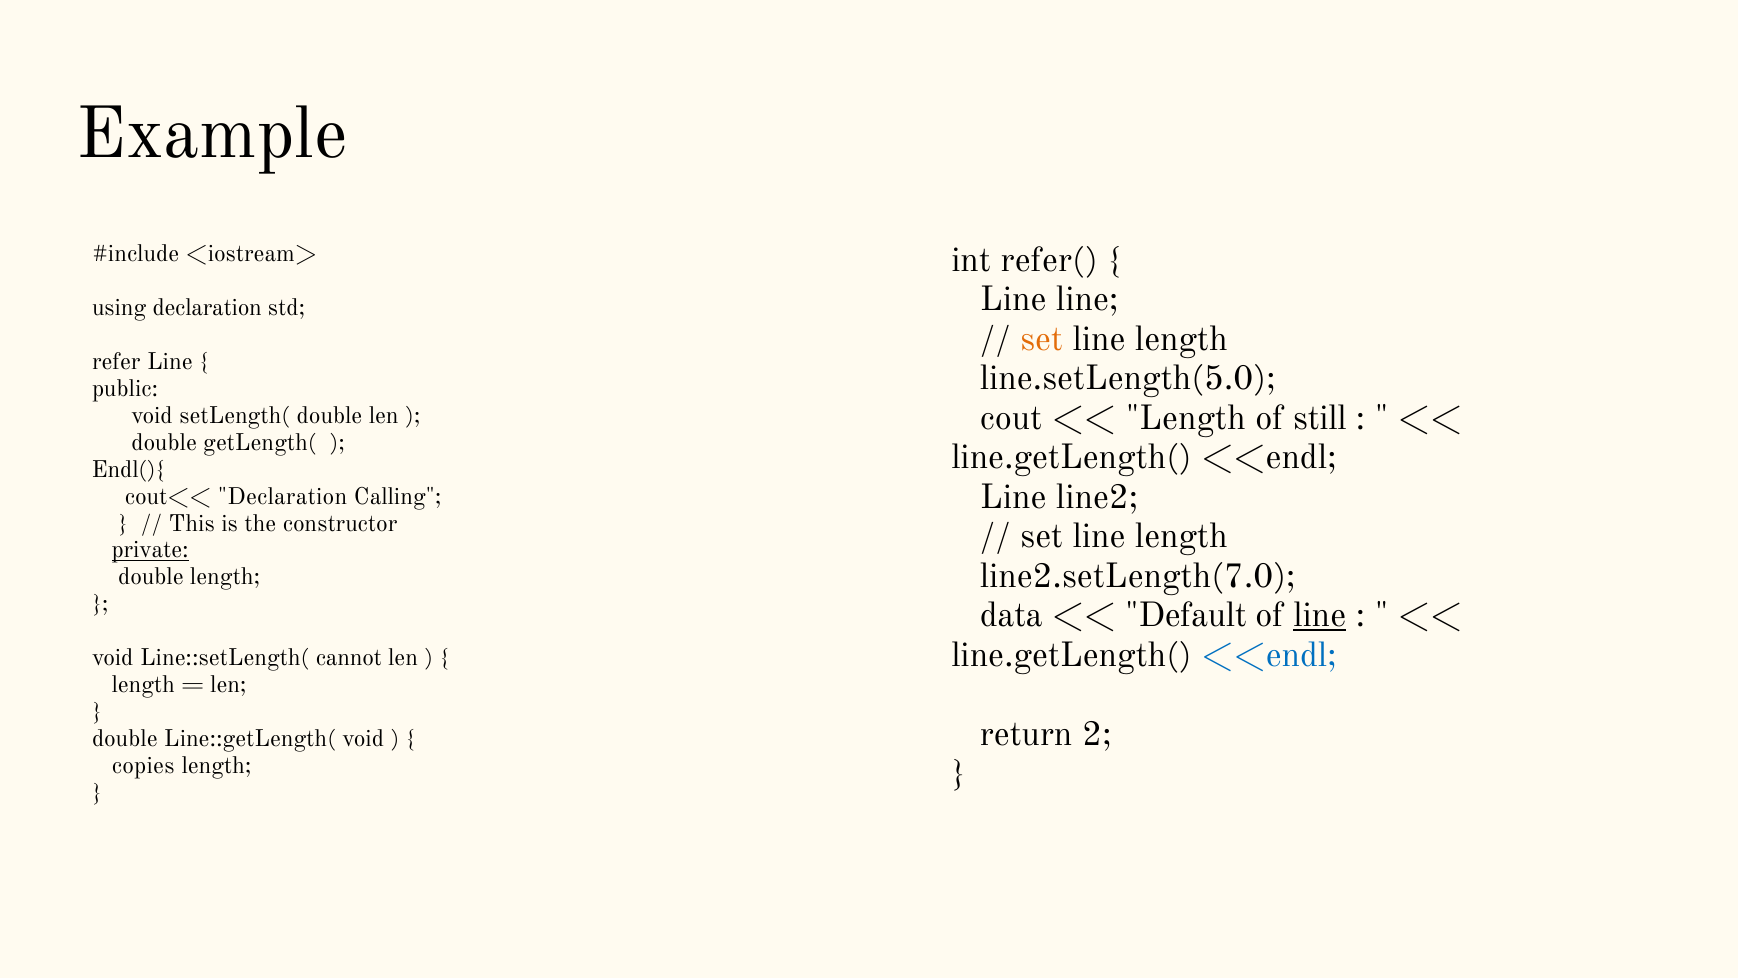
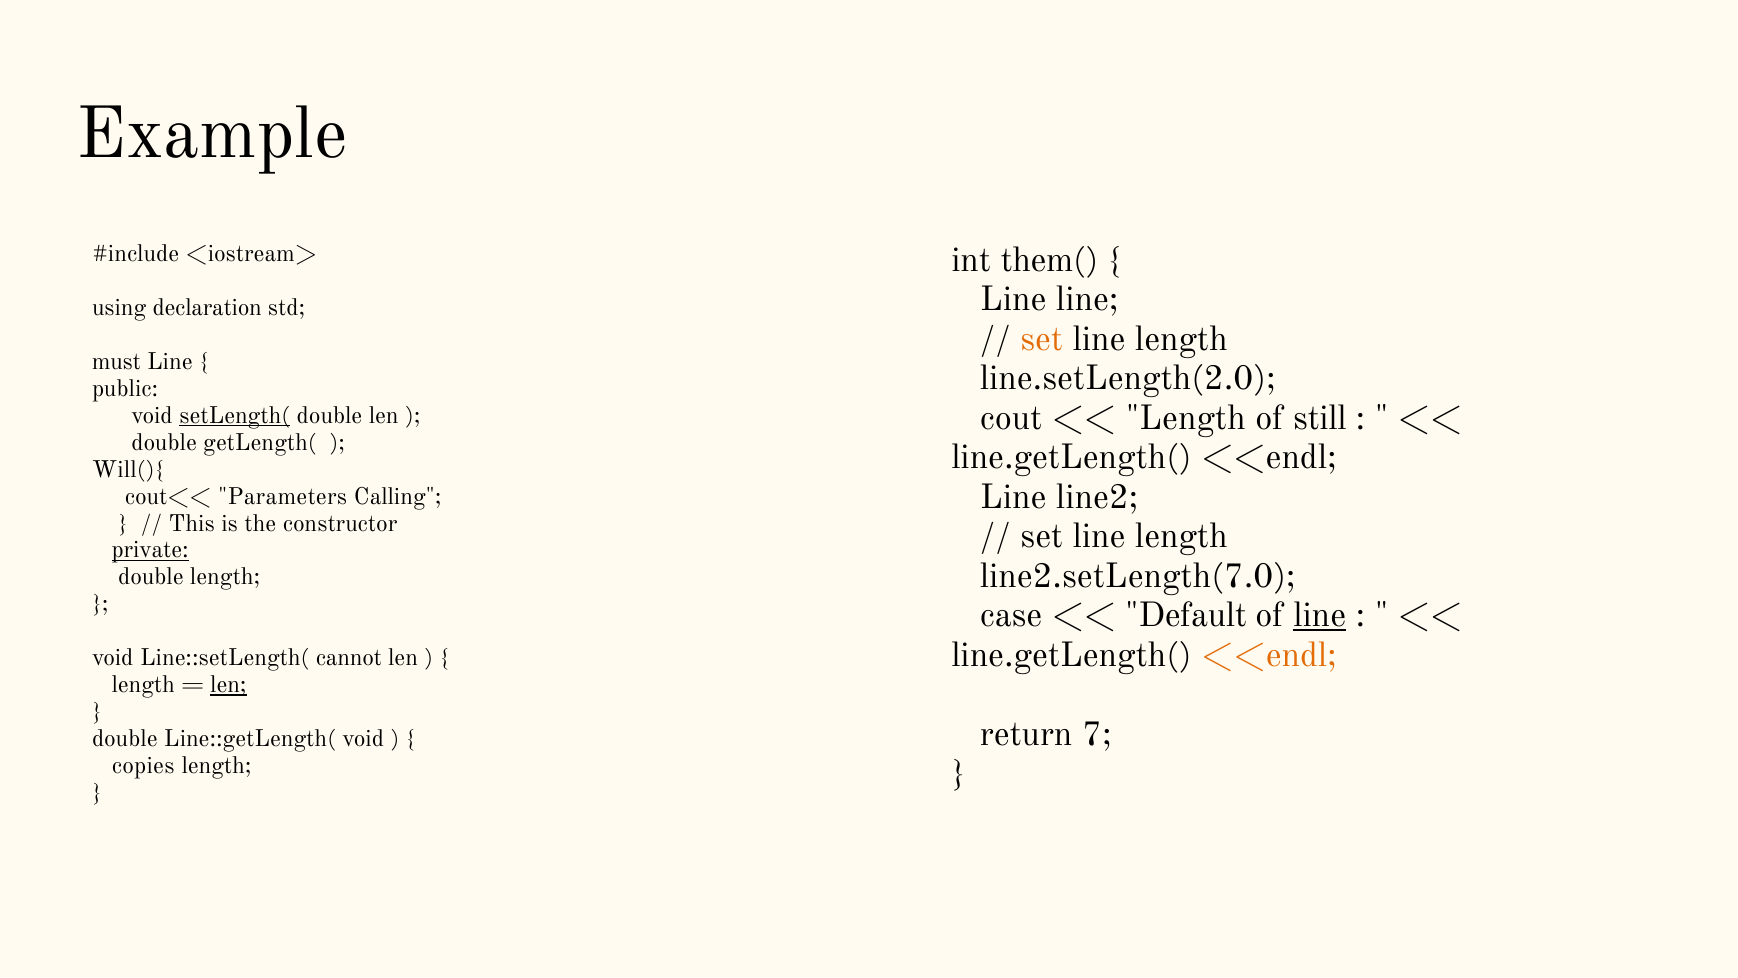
refer(: refer( -> them( (1049, 260)
refer: refer -> must (116, 361)
line.setLength(5.0: line.setLength(5.0 -> line.setLength(2.0 (1128, 378)
setLength( underline: none -> present (235, 415)
Endl(){: Endl(){ -> Will(){ (128, 469)
cout<< Declaration: Declaration -> Parameters (283, 496)
data: data -> case (1011, 615)
<<endl colour: blue -> orange (1269, 655)
len underline: none -> present (228, 685)
2: 2 -> 7 (1097, 734)
